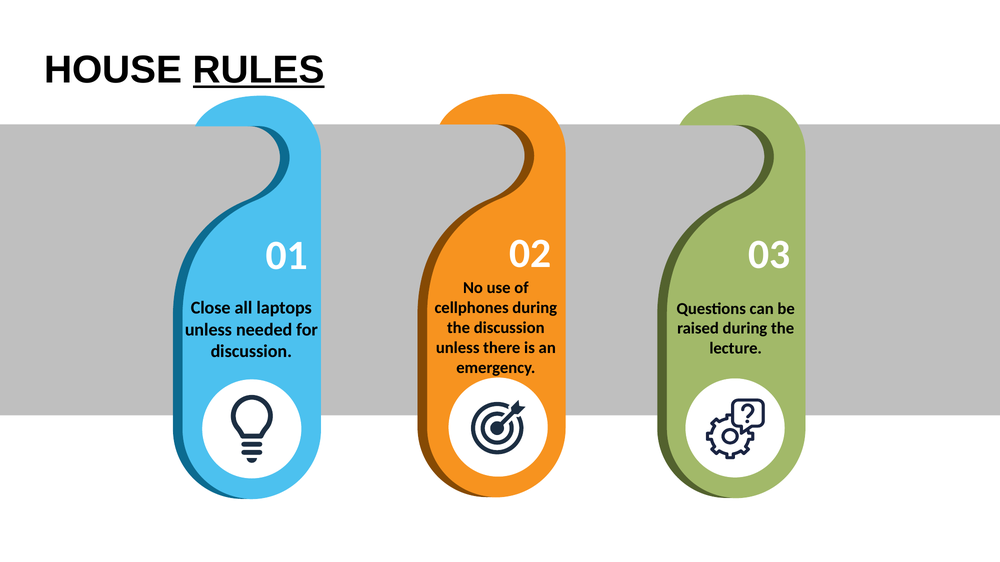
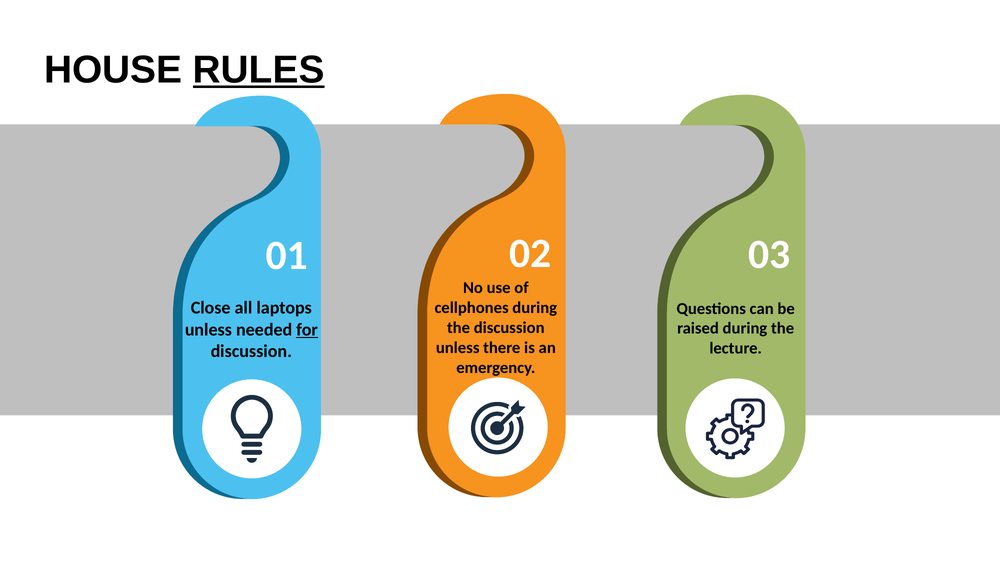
for underline: none -> present (307, 330)
